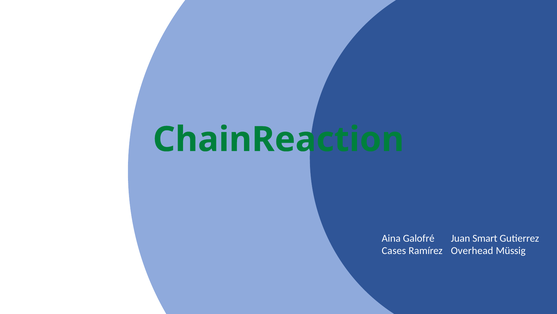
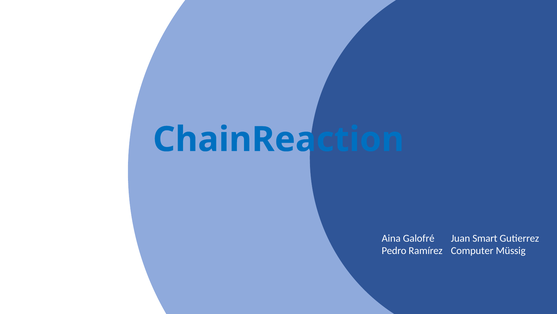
ChainReaction colour: green -> blue (278, 139)
Cases: Cases -> Pedro (394, 250)
Overhead: Overhead -> Computer (472, 250)
